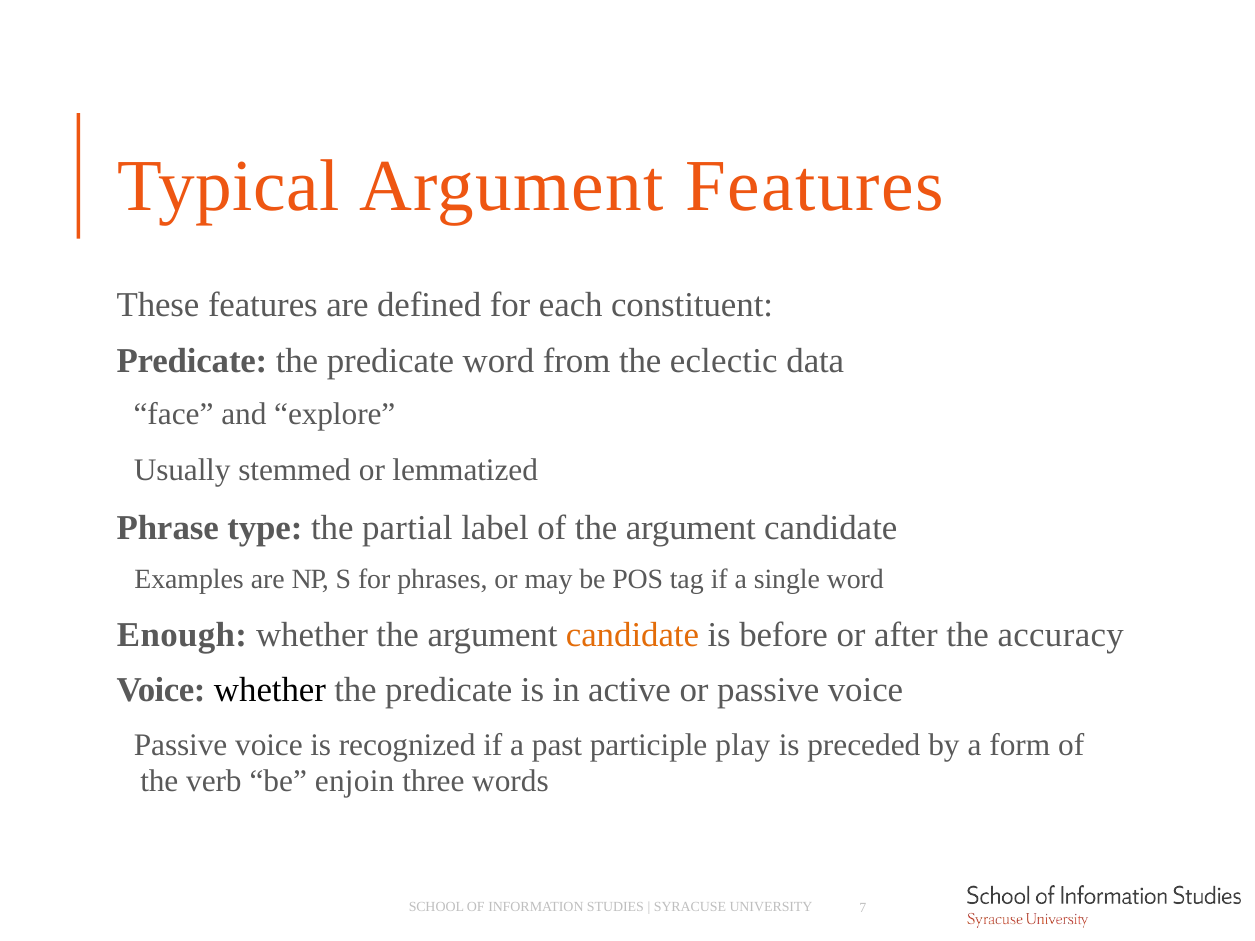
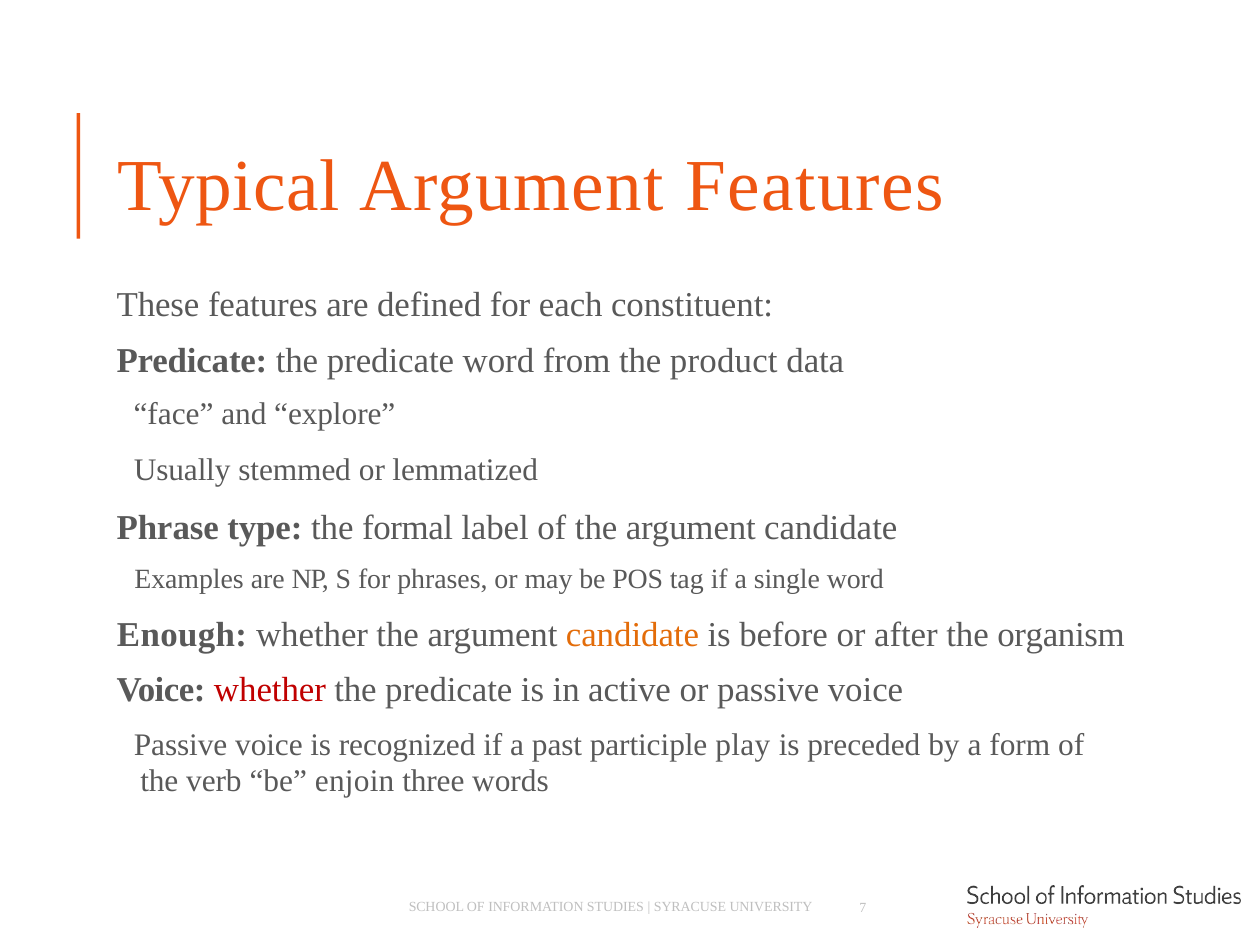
eclectic: eclectic -> product (724, 361)
partial: partial -> formal (408, 528)
accuracy: accuracy -> organism (1061, 635)
whether colour: black -> red (270, 690)
